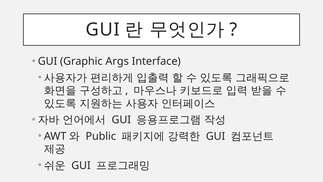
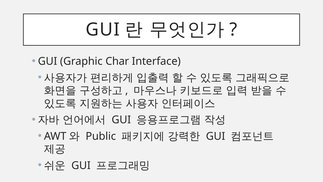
Args: Args -> Char (117, 61)
